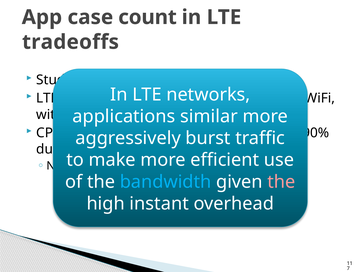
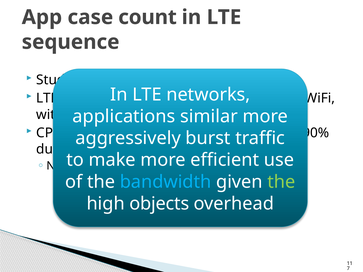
tradeoffs: tradeoffs -> sequence (71, 42)
the colour: pink -> light green (281, 182)
instant: instant -> objects (159, 204)
